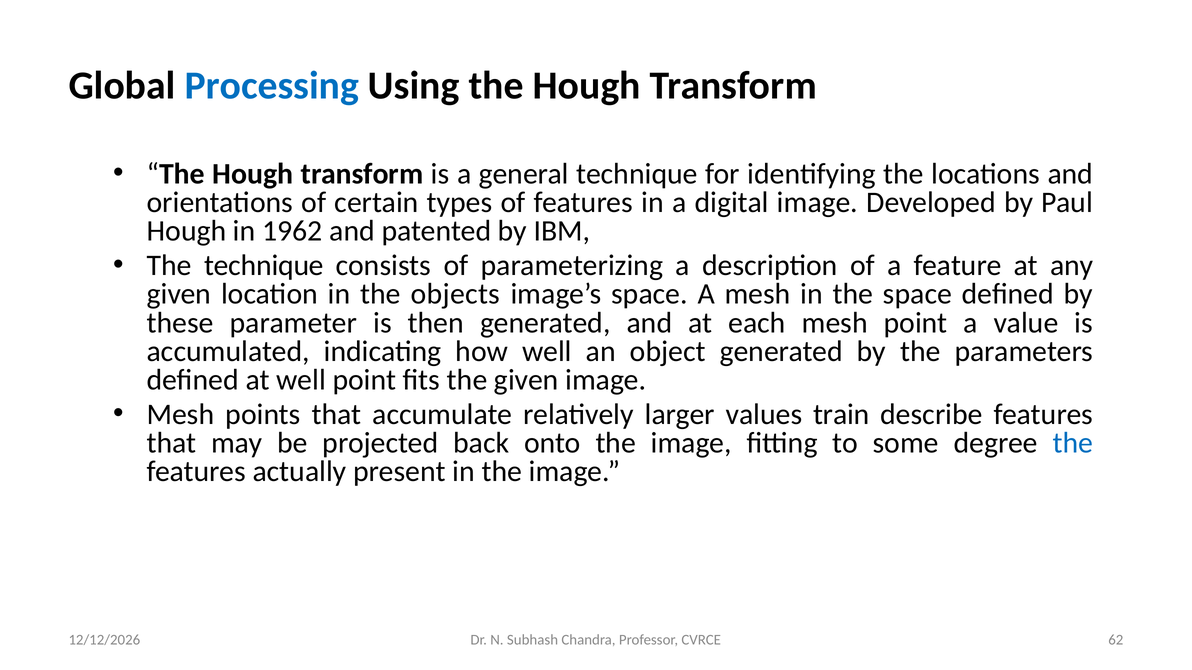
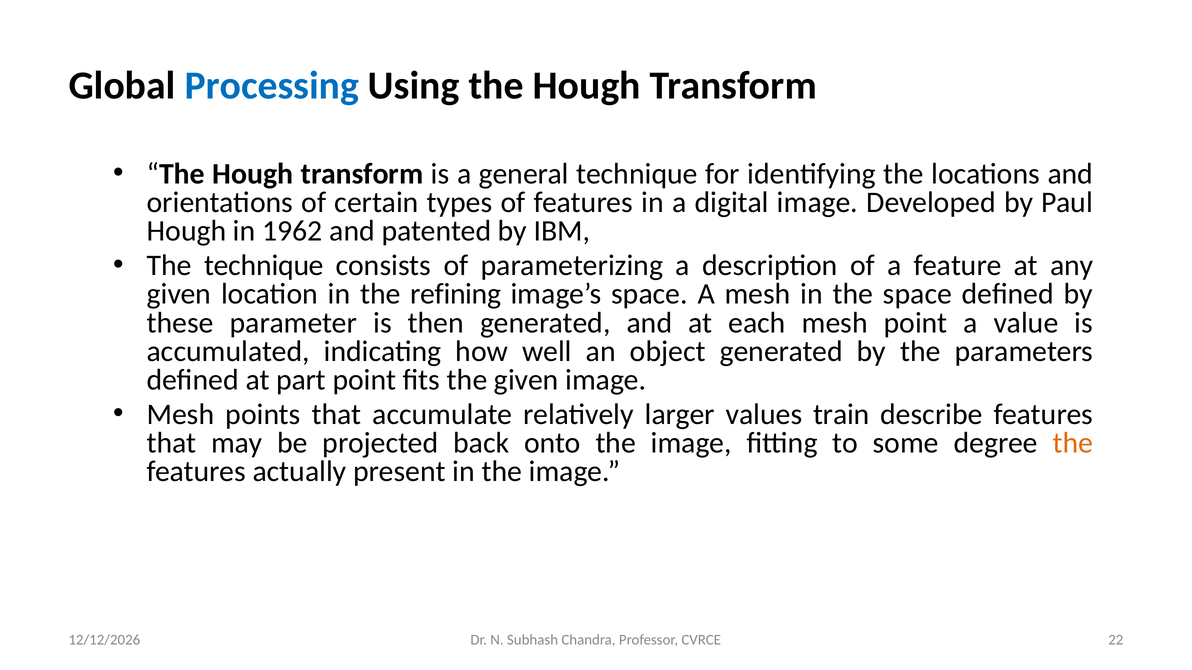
objects: objects -> refining (456, 294)
at well: well -> part (301, 380)
the colour: blue -> orange (1073, 443)
62: 62 -> 22 (1116, 640)
